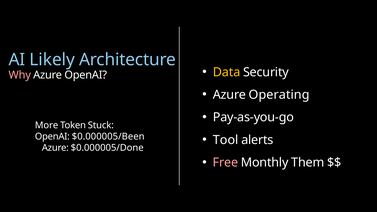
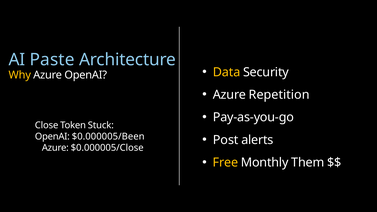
Likely: Likely -> Paste (52, 60)
Why colour: pink -> yellow (20, 75)
Operating: Operating -> Repetition (279, 95)
More: More -> Close (47, 125)
Tool: Tool -> Post (226, 140)
$0.000005/Done: $0.000005/Done -> $0.000005/Close (107, 148)
Free colour: pink -> yellow (226, 163)
